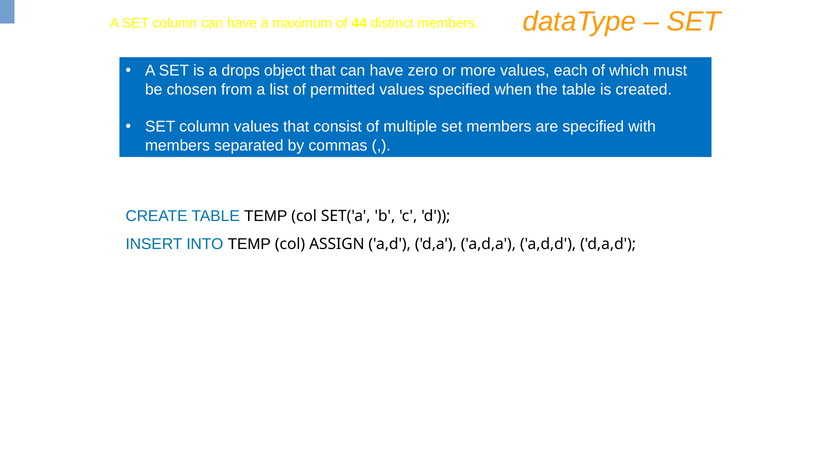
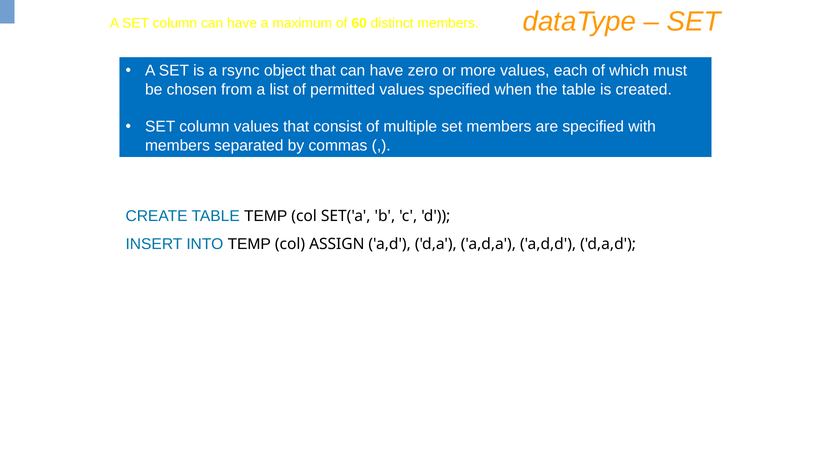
44: 44 -> 60 (359, 23)
drops: drops -> rsync (241, 71)
